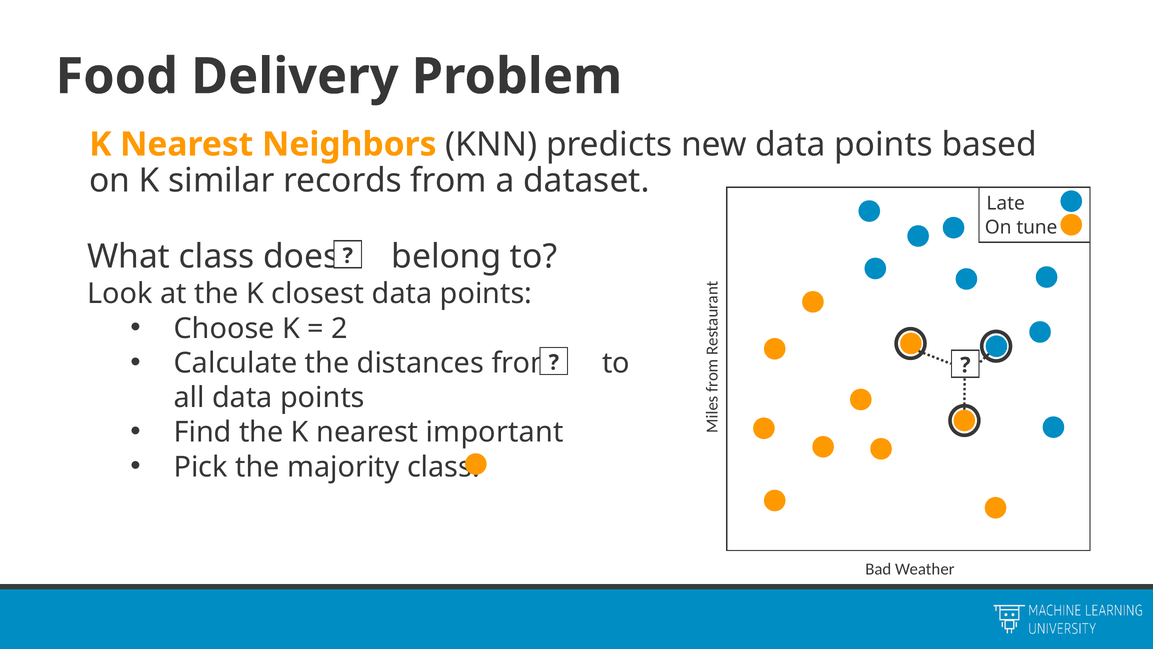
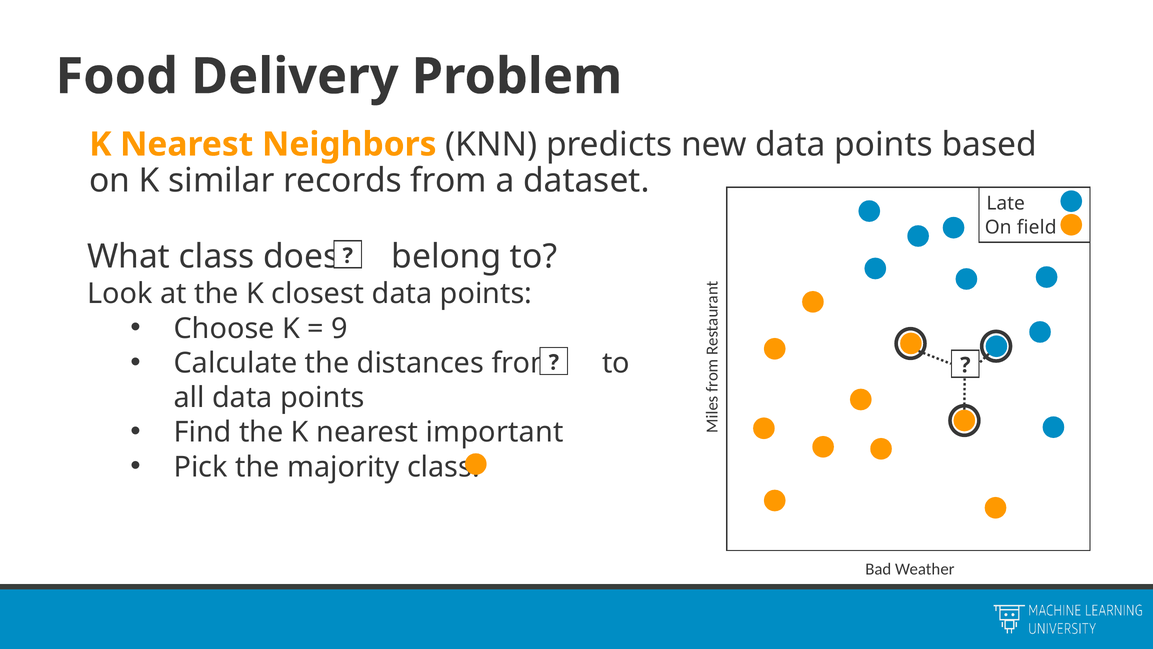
tune: tune -> field (1037, 227)
2: 2 -> 9 (340, 328)
